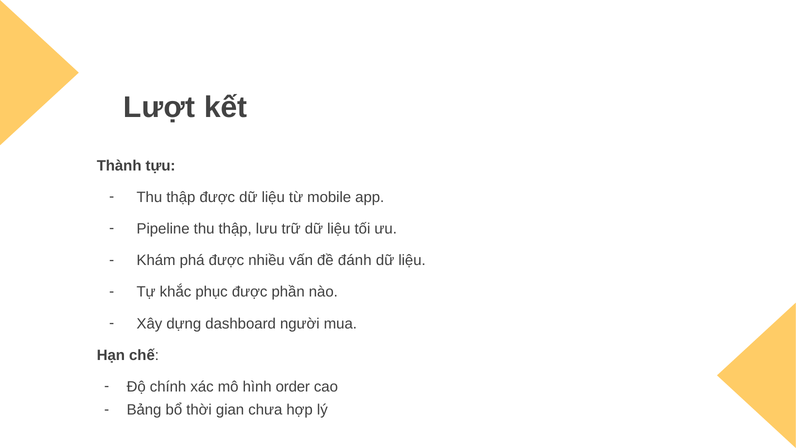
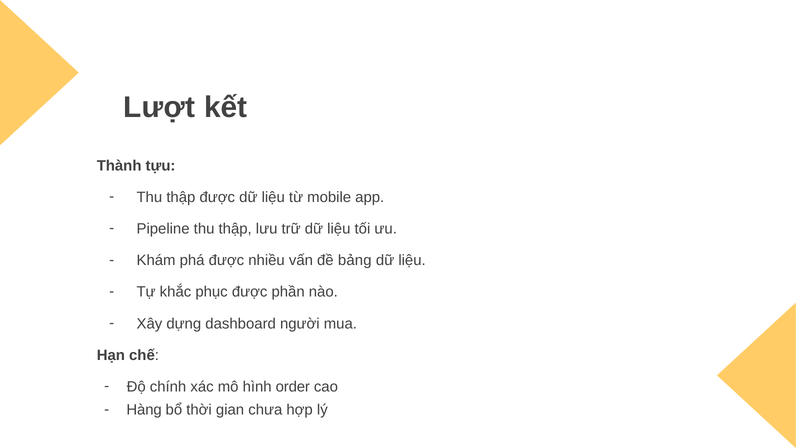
đánh: đánh -> bảng (355, 260)
Bảng: Bảng -> Hàng (144, 410)
